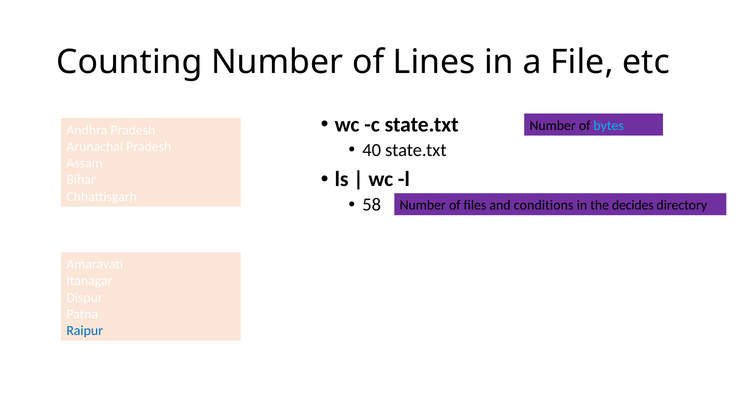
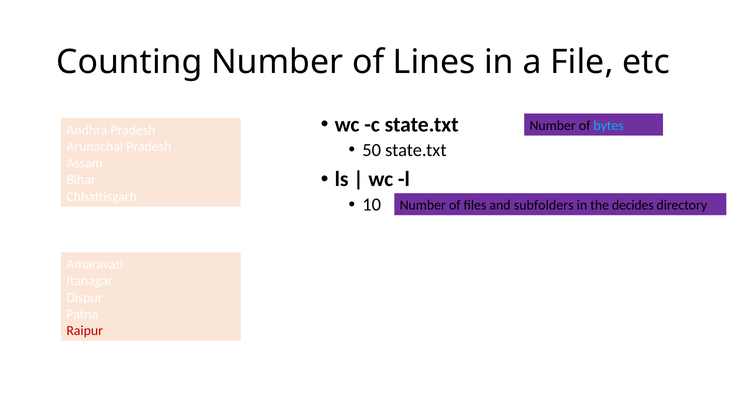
40: 40 -> 50 (372, 150)
58: 58 -> 10 (372, 205)
conditions: conditions -> subfolders (544, 205)
Raipur colour: blue -> red (85, 331)
